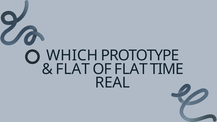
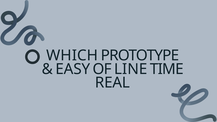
FLAT: FLAT -> EASY (73, 69)
OF FLAT: FLAT -> LINE (131, 69)
